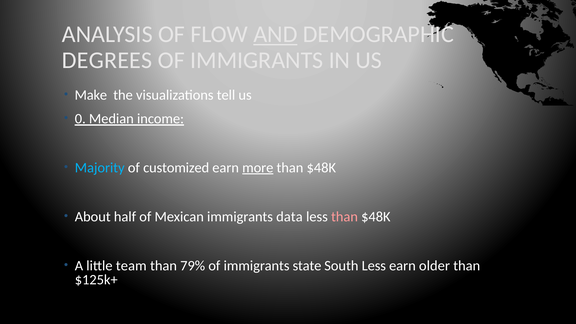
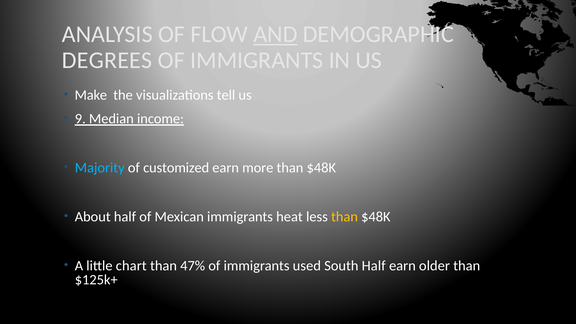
0: 0 -> 9 (80, 119)
more underline: present -> none (258, 168)
data: data -> heat (289, 217)
than colour: pink -> yellow (345, 217)
team: team -> chart (131, 266)
79%: 79% -> 47% (193, 266)
state: state -> used (307, 266)
South Less: Less -> Half (374, 266)
